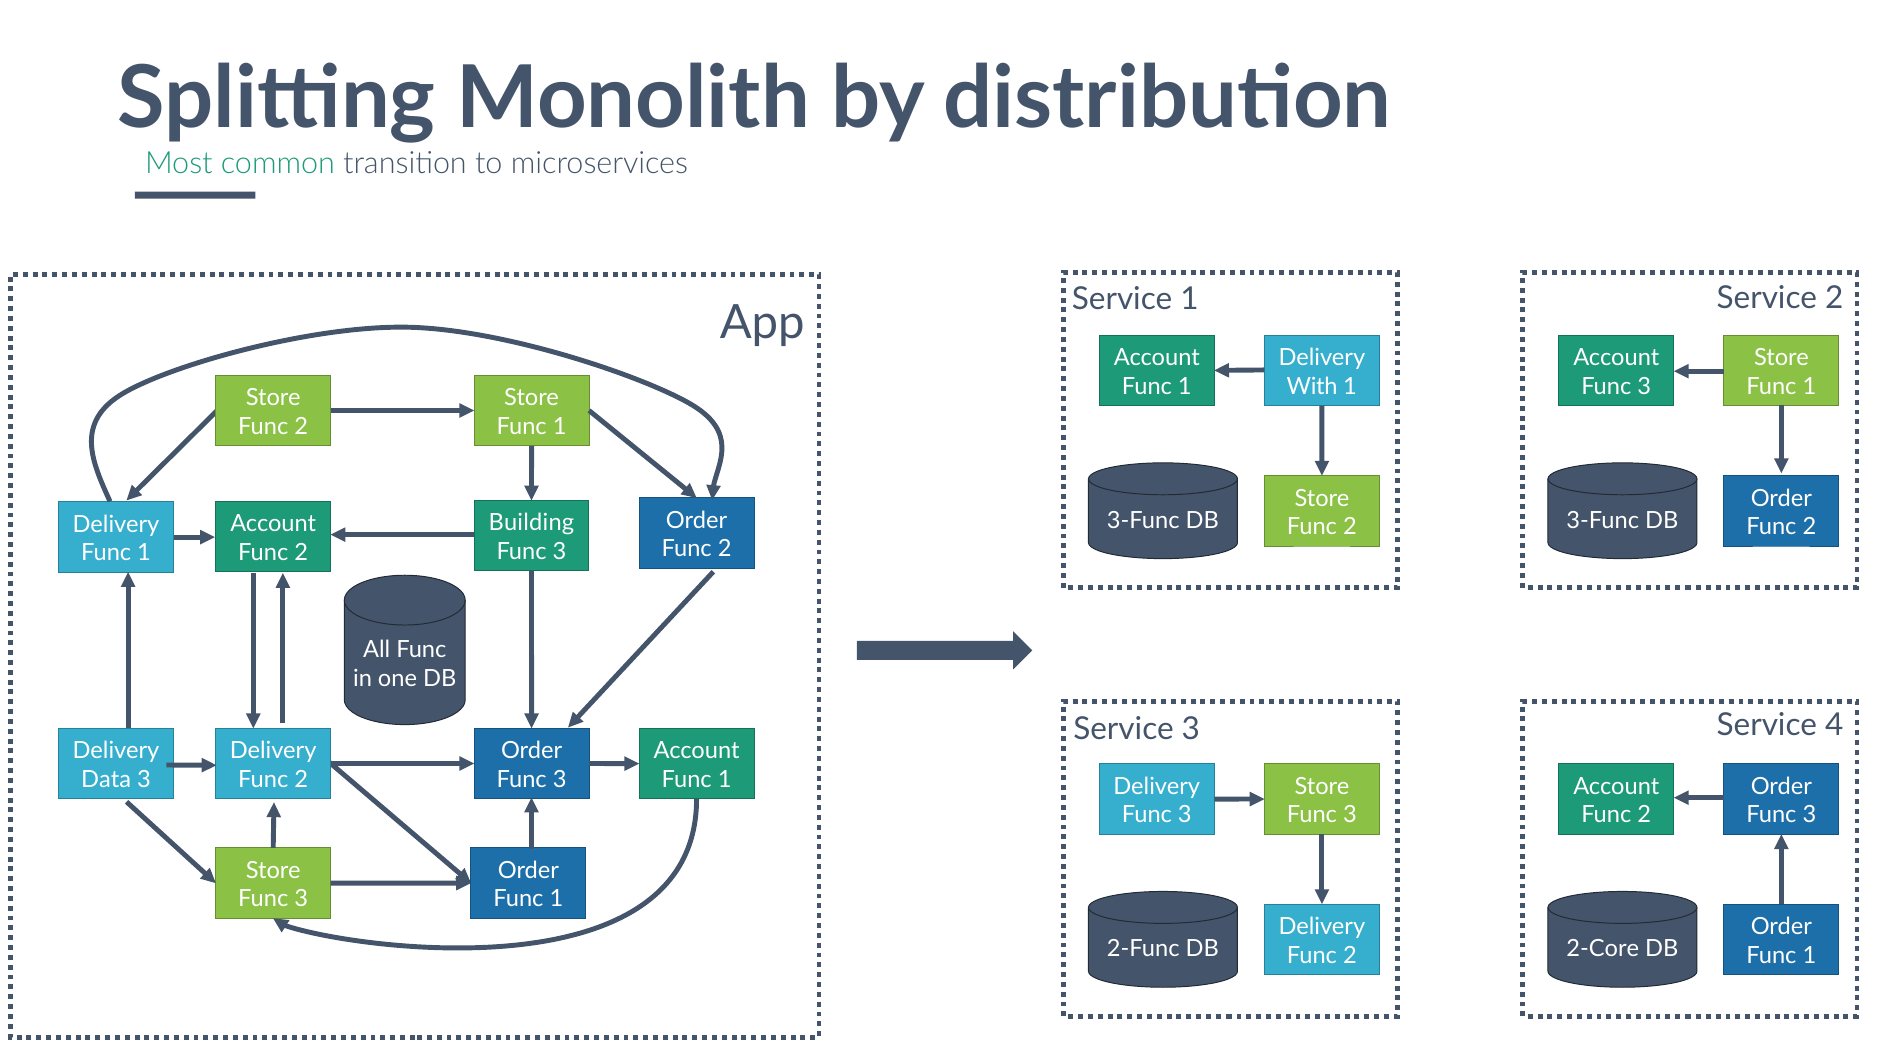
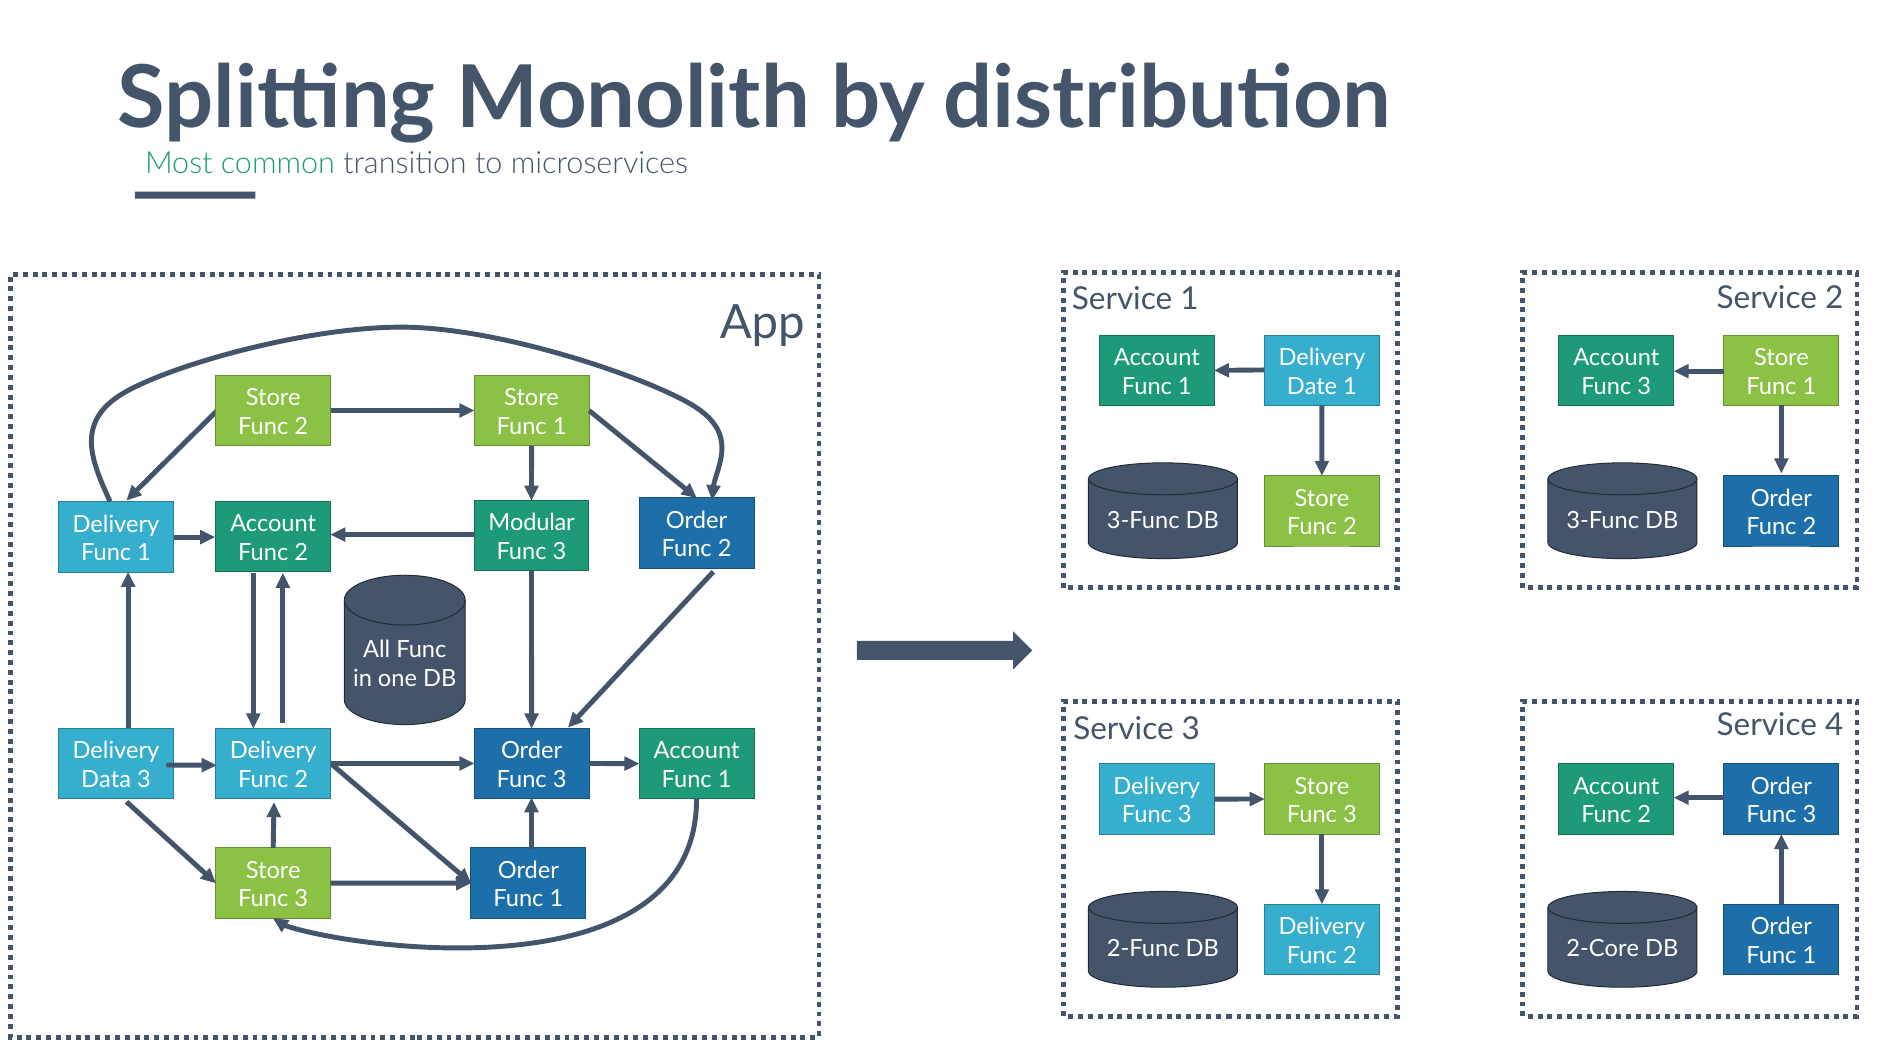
With: With -> Date (1312, 386)
Building: Building -> Modular (532, 523)
